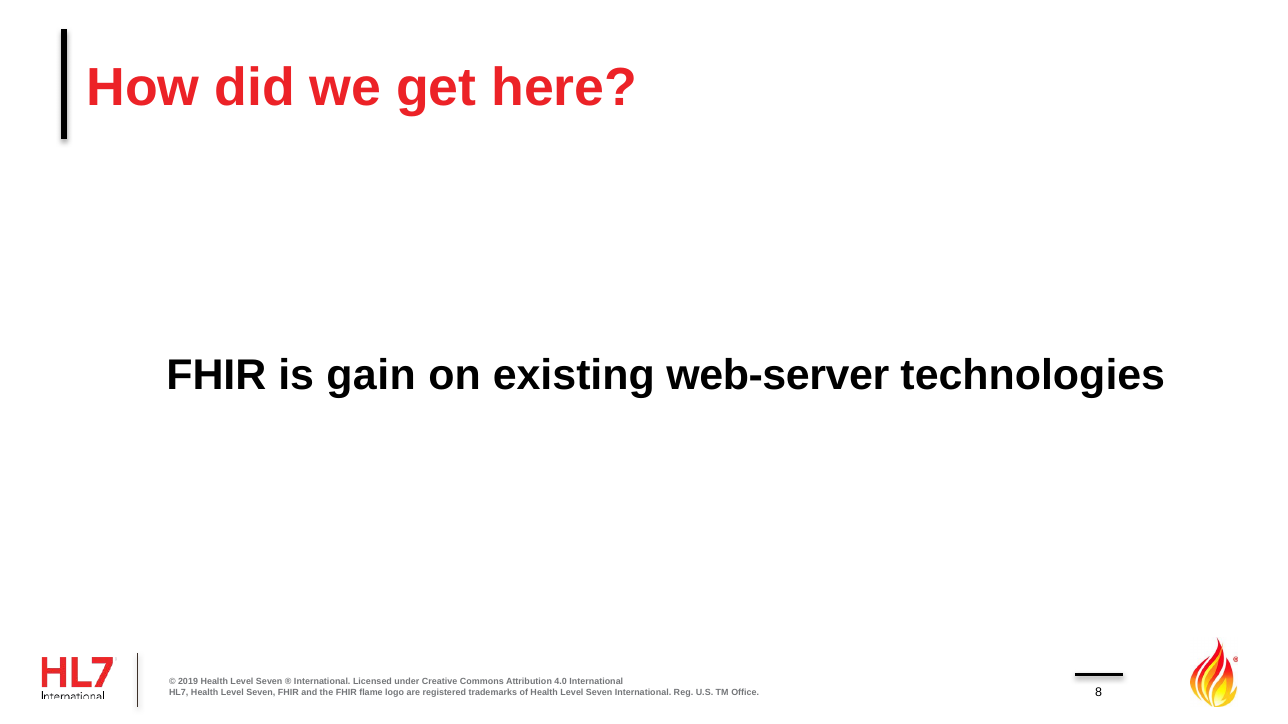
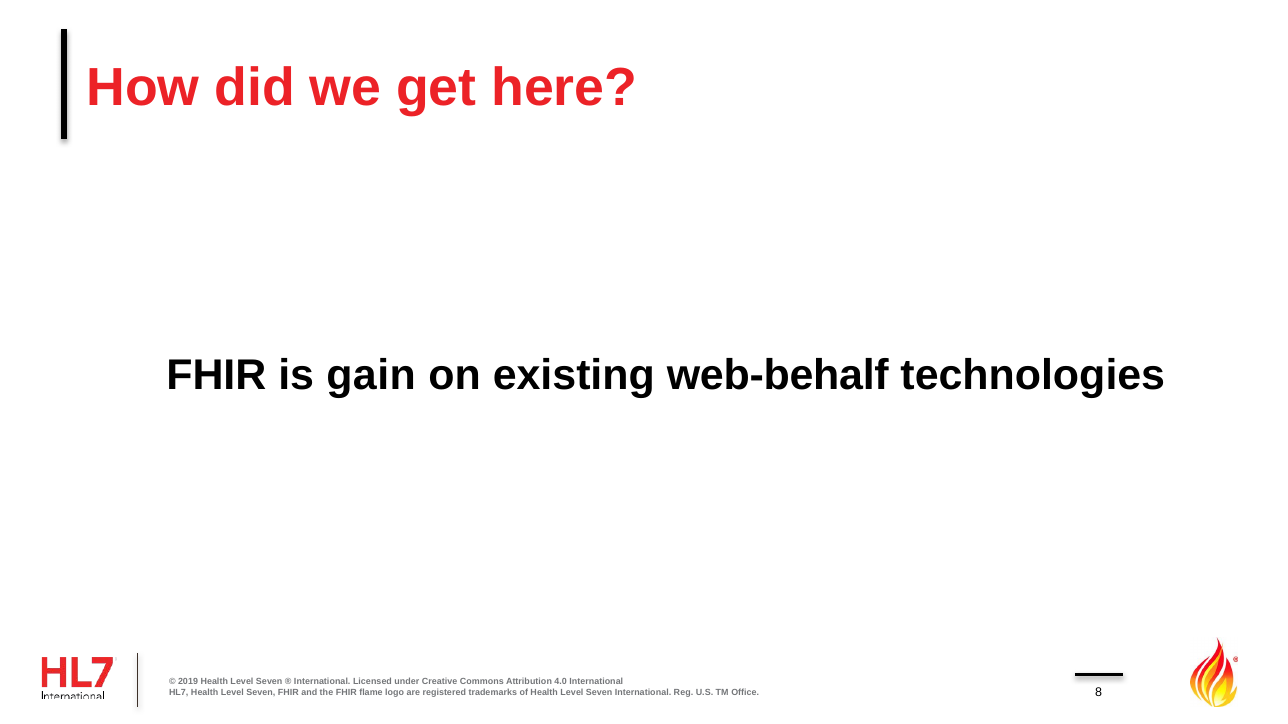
web-server: web-server -> web-behalf (778, 375)
